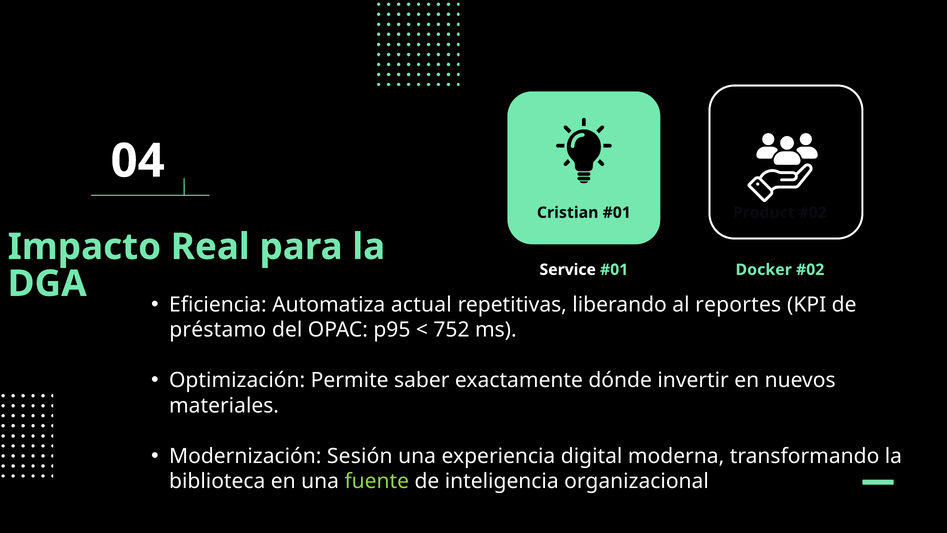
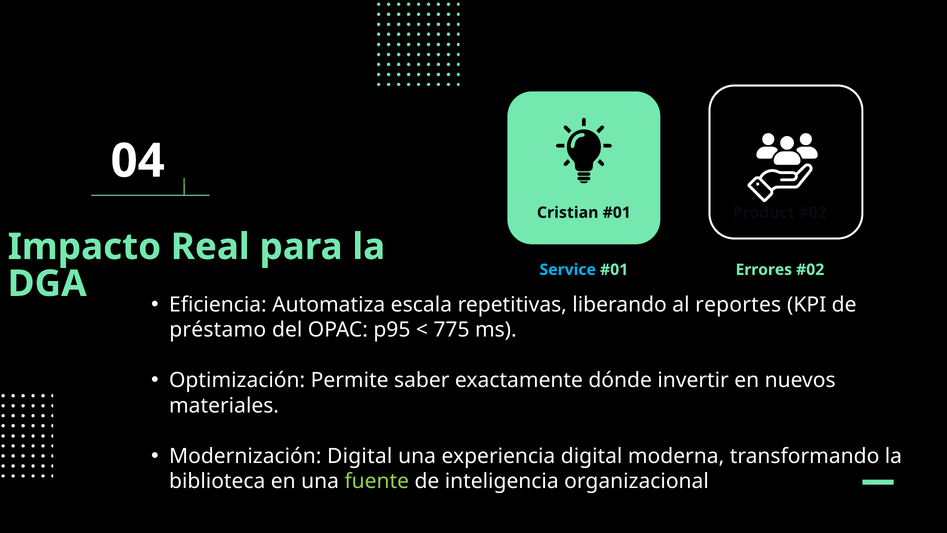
Service colour: white -> light blue (568, 270)
Docker: Docker -> Errores (764, 270)
actual: actual -> escala (421, 304)
752: 752 -> 775 (451, 330)
Modernización Sesión: Sesión -> Digital (360, 456)
